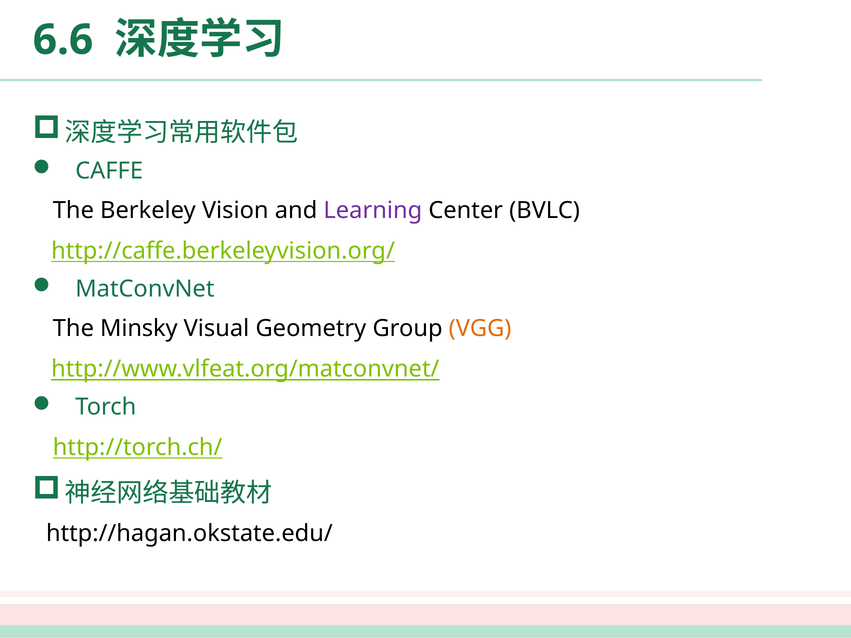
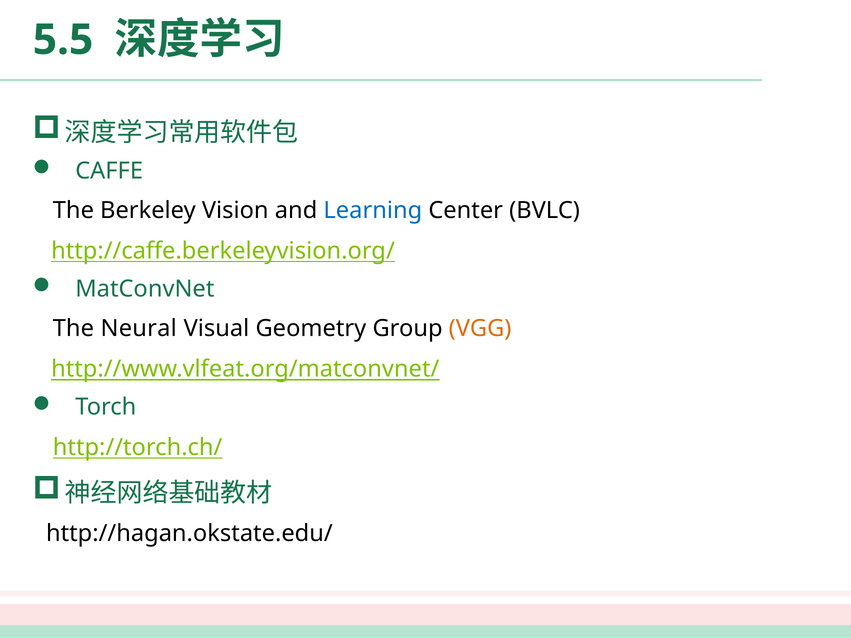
6.6: 6.6 -> 5.5 (63, 40)
Learning colour: purple -> blue (373, 210)
Minsky: Minsky -> Neural (139, 329)
